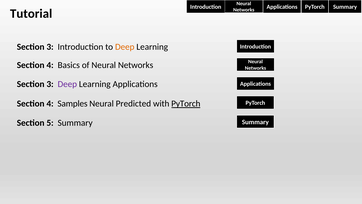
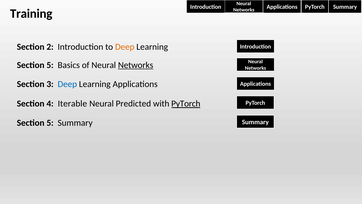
Tutorial: Tutorial -> Training (31, 14)
3: 3 -> 2 (50, 47)
4: 4 -> 5 (50, 65)
Networks underline: none -> present (136, 65)
Deep colour: purple -> blue (67, 84)
Samples: Samples -> Iterable (72, 104)
